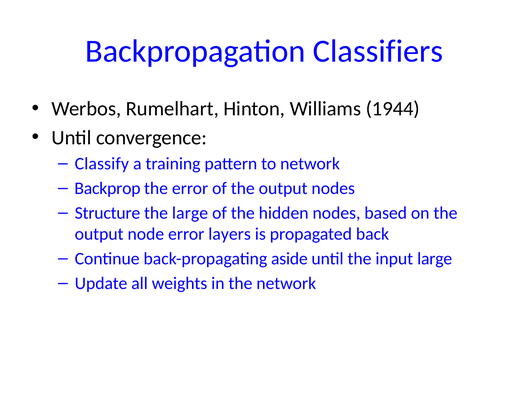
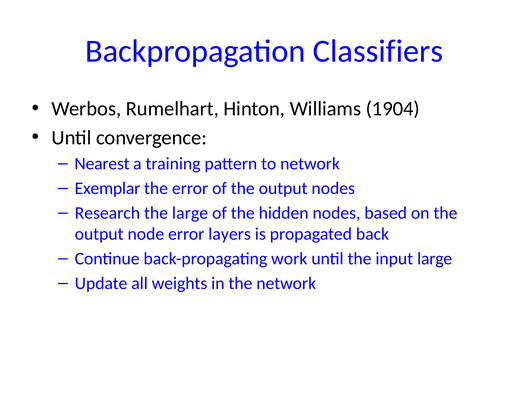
1944: 1944 -> 1904 (393, 109)
Classify: Classify -> Nearest (102, 164)
Backprop: Backprop -> Exemplar (107, 189)
Structure: Structure -> Research (107, 213)
aside: aside -> work (289, 259)
